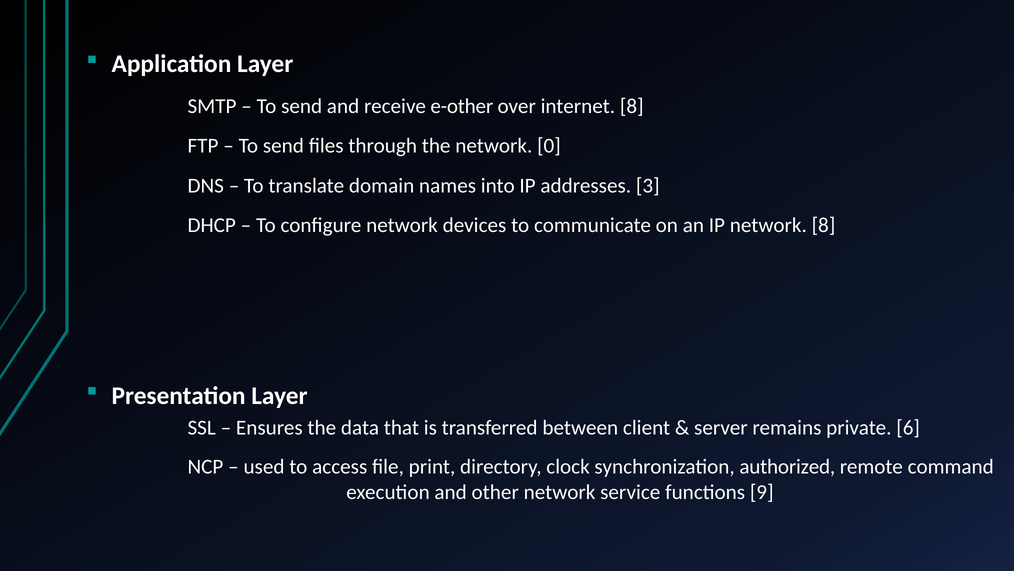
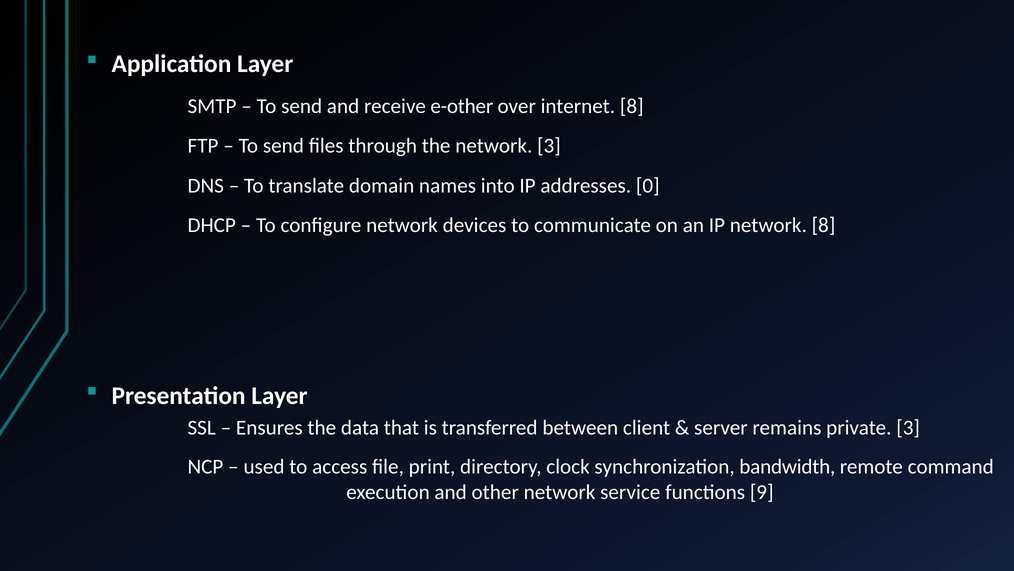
network 0: 0 -> 3 (549, 146)
3: 3 -> 0 (648, 185)
private 6: 6 -> 3 (908, 428)
authorized: authorized -> bandwidth (787, 466)
